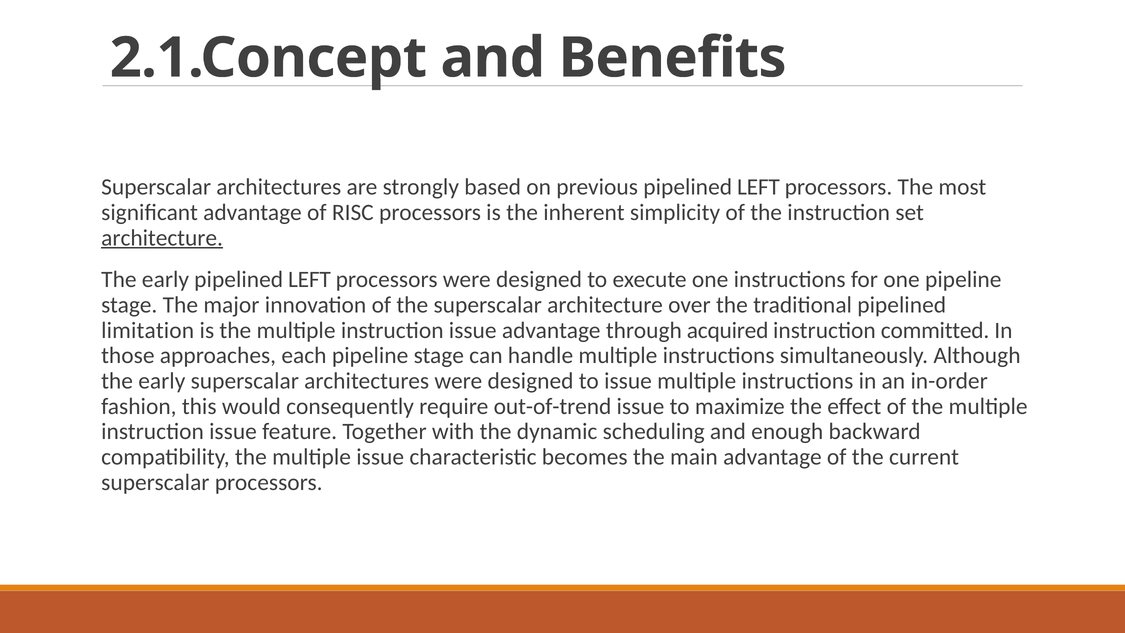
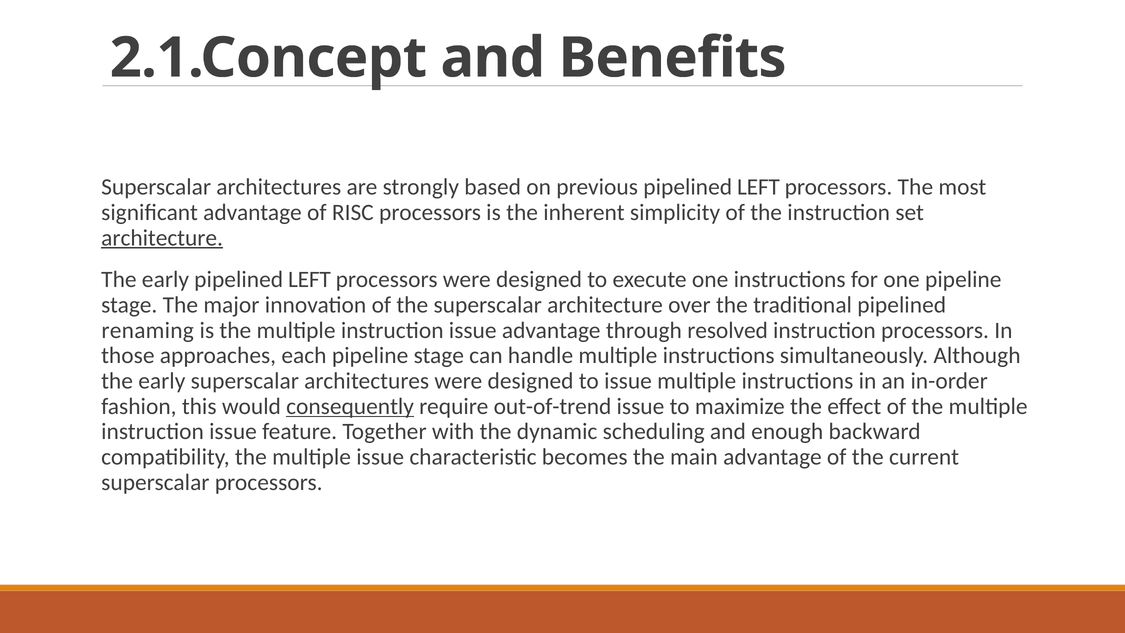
limitation: limitation -> renaming (148, 330)
acquired: acquired -> resolved (728, 330)
instruction committed: committed -> processors (935, 330)
consequently underline: none -> present (350, 406)
